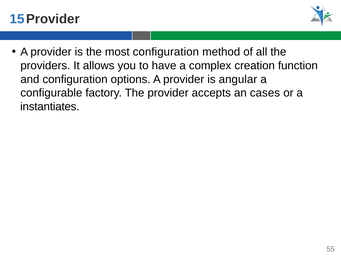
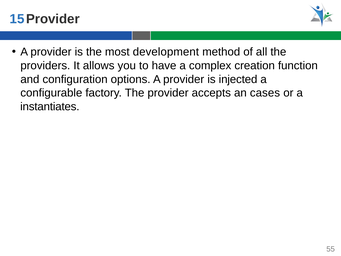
most configuration: configuration -> development (166, 52)
angular: angular -> injected (238, 79)
